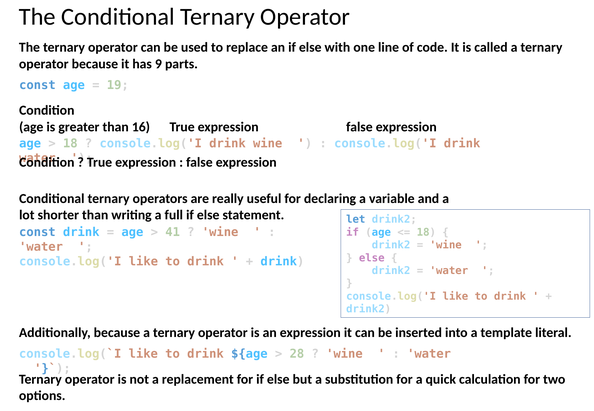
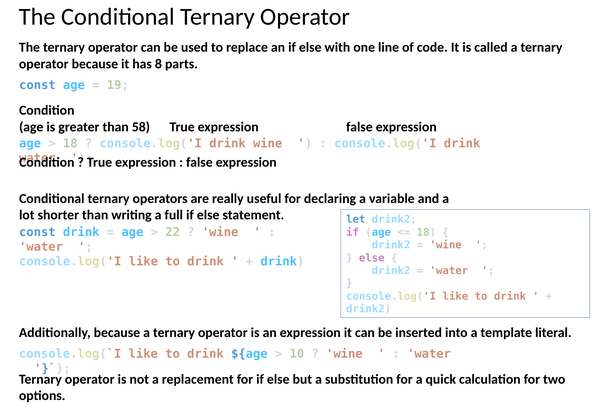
9: 9 -> 8 (158, 64)
16: 16 -> 58 (141, 127)
41: 41 -> 22 (173, 232)
28: 28 -> 10 (297, 354)
